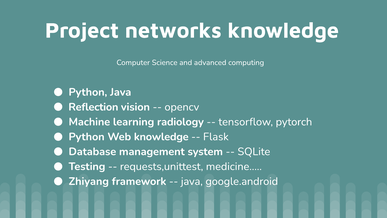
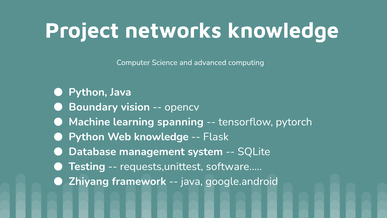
Reflection: Reflection -> Boundary (93, 107)
radiology: radiology -> spanning (180, 122)
medicine: medicine -> software (234, 166)
